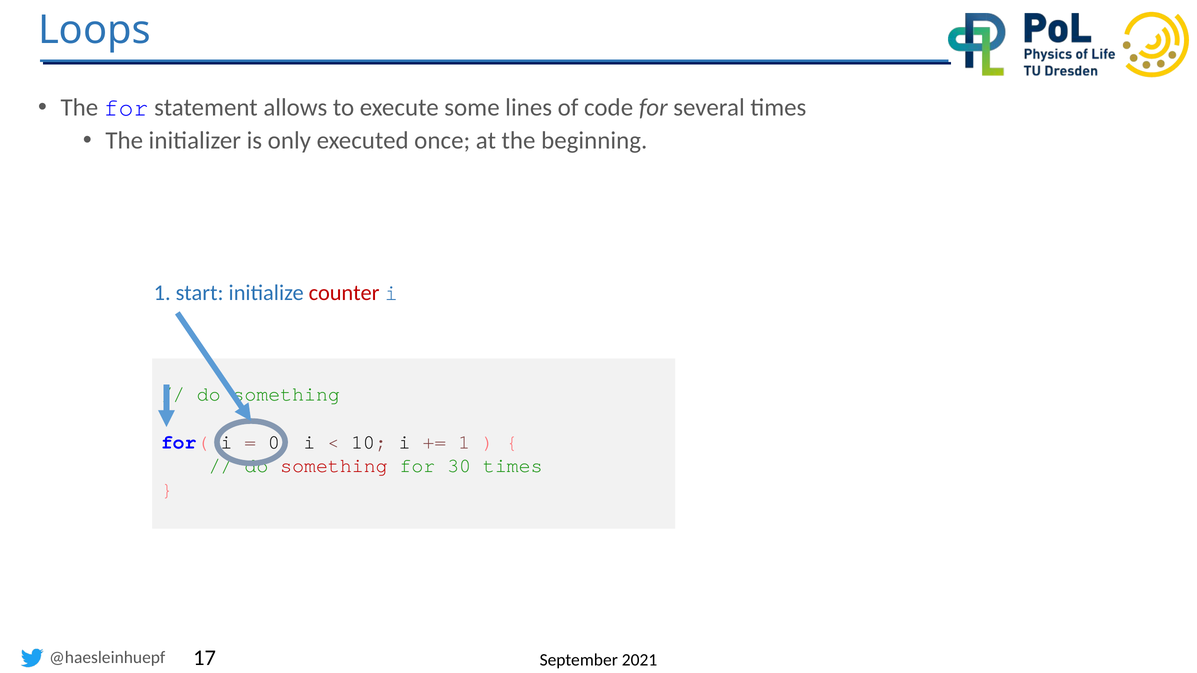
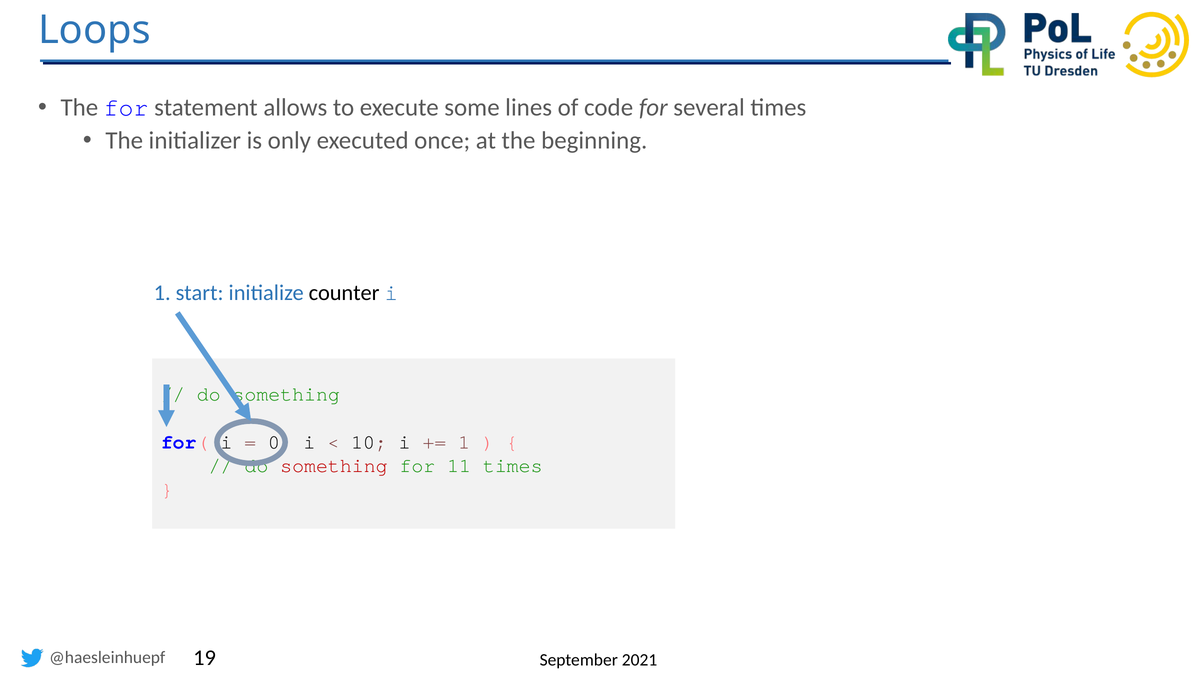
counter colour: red -> black (344, 293)
30: 30 -> 11 (459, 466)
17: 17 -> 19 (205, 658)
